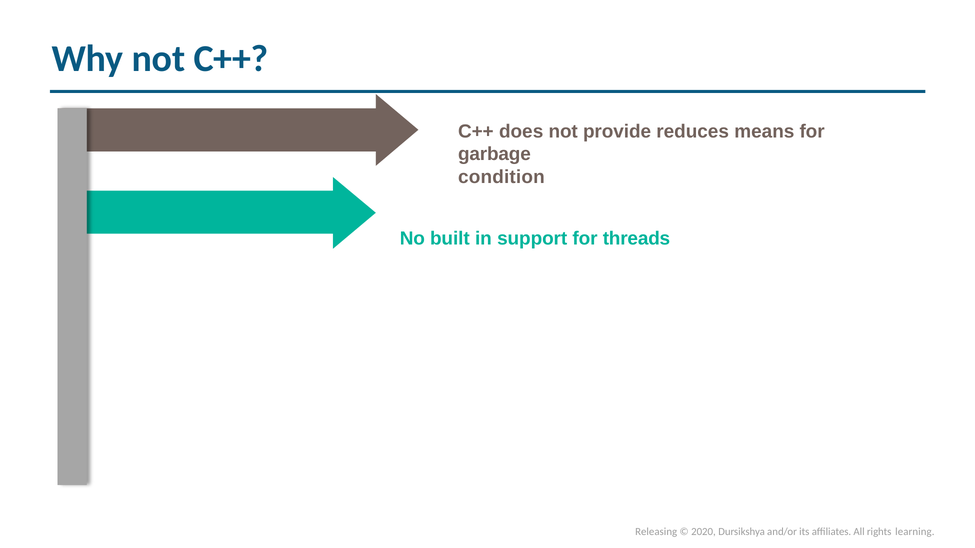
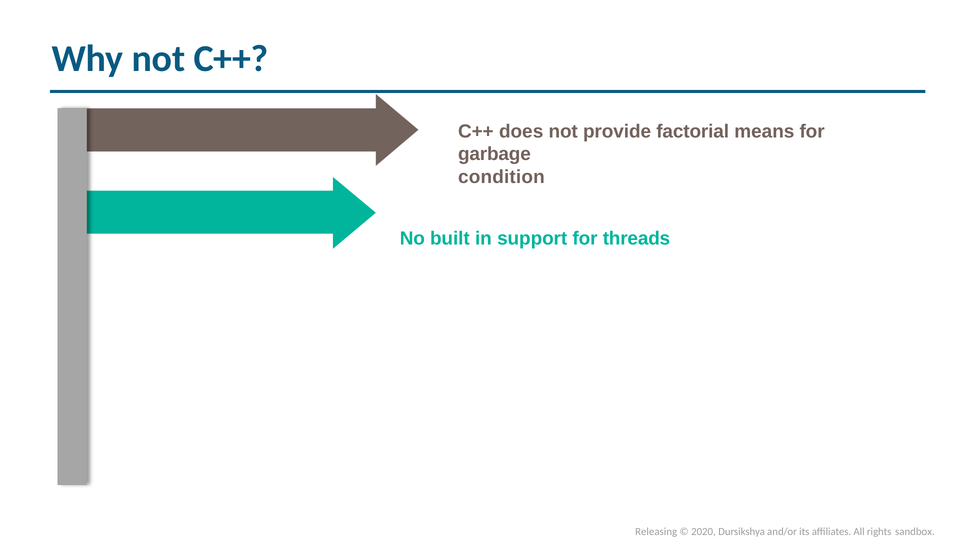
reduces: reduces -> factorial (693, 132)
learning: learning -> sandbox (915, 532)
